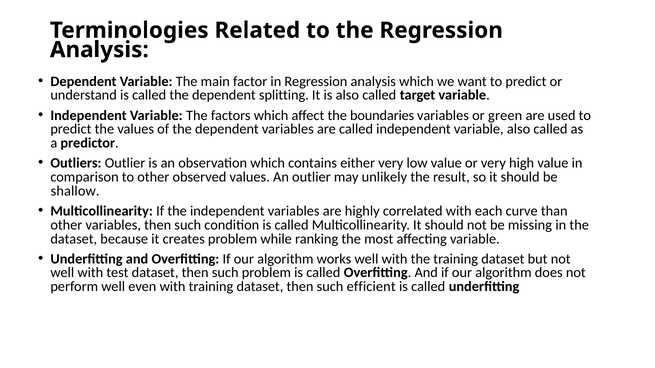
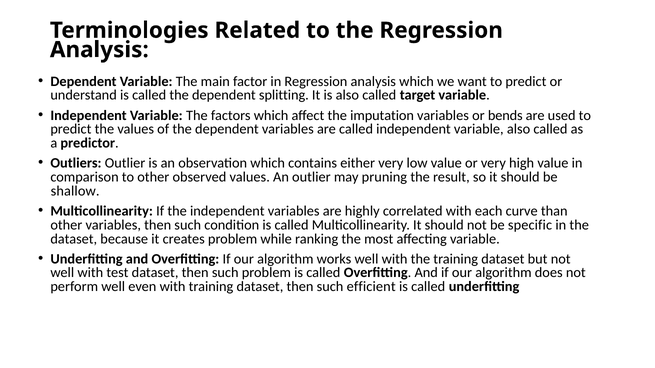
boundaries: boundaries -> imputation (382, 115)
green: green -> bends (505, 115)
unlikely: unlikely -> pruning (384, 177)
missing: missing -> specific (530, 225)
